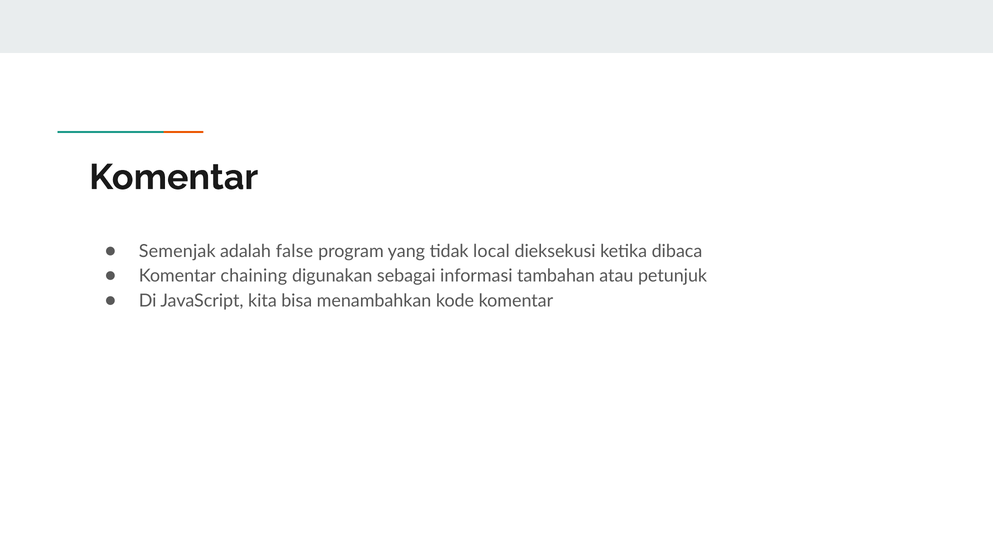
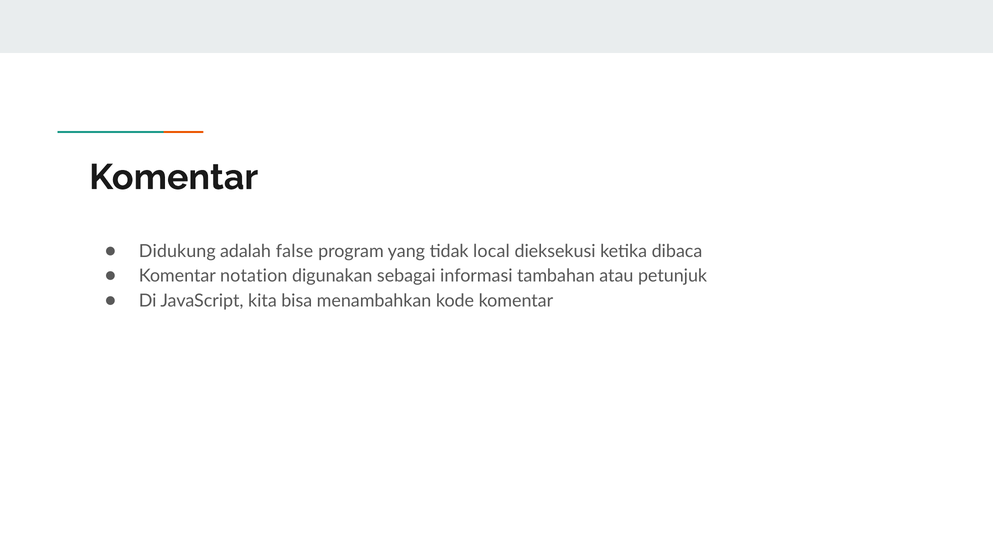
Semenjak: Semenjak -> Didukung (177, 251)
chaining: chaining -> notation (254, 276)
